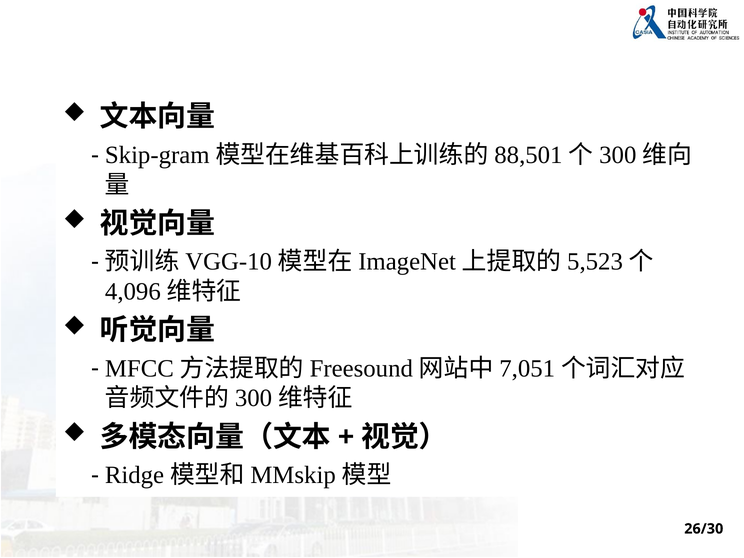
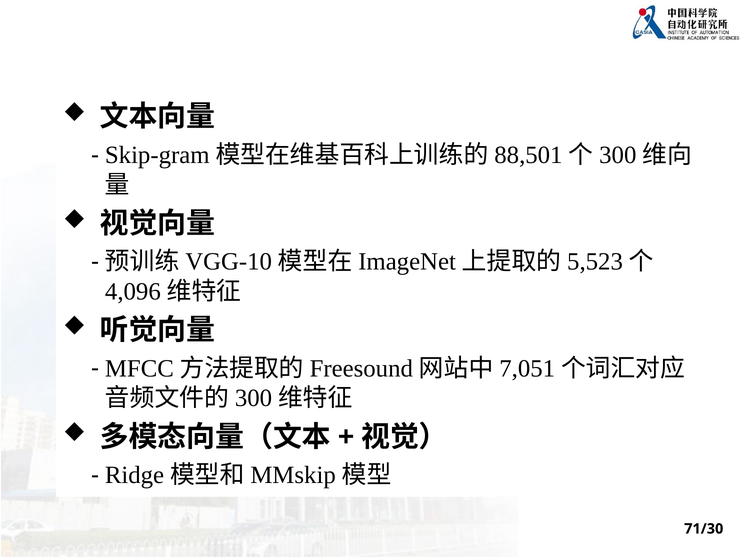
26/30: 26/30 -> 71/30 (704, 529)
